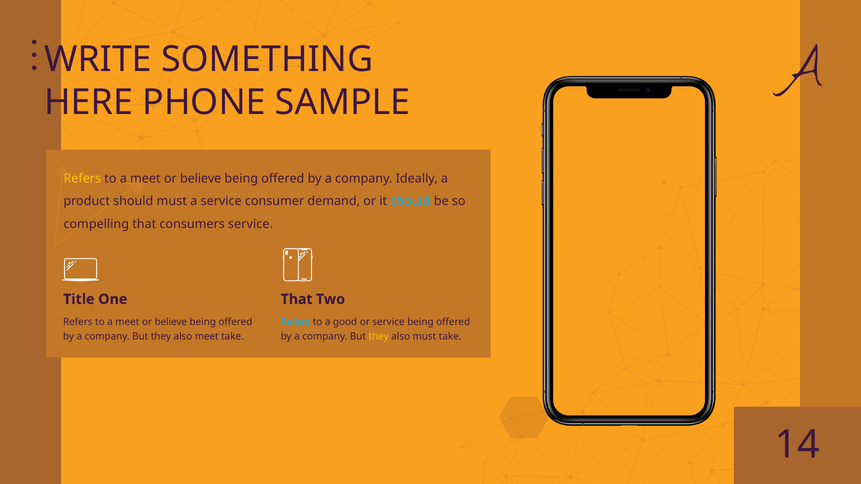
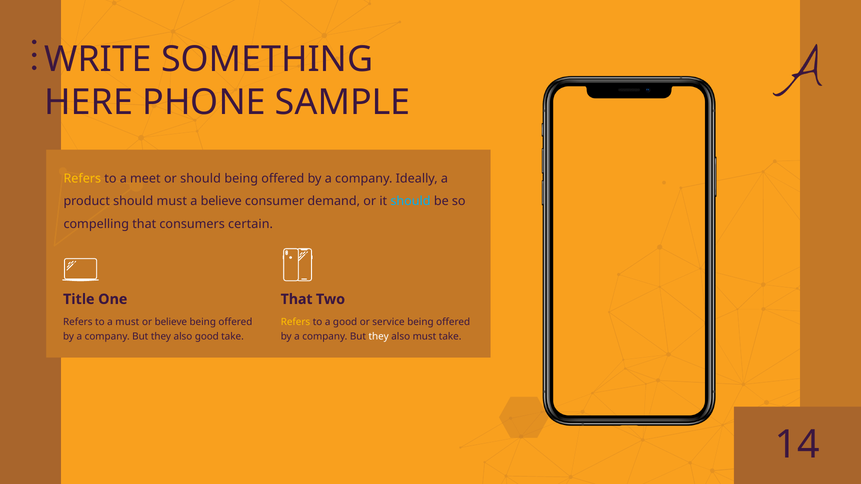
believe: believe -> should (201, 179)
a service: service -> believe (221, 201)
consumers service: service -> certain (251, 224)
meet: meet -> must (127, 322)
Refers colour: light blue -> yellow (295, 322)
also meet: meet -> good (207, 337)
they colour: yellow -> white (379, 337)
